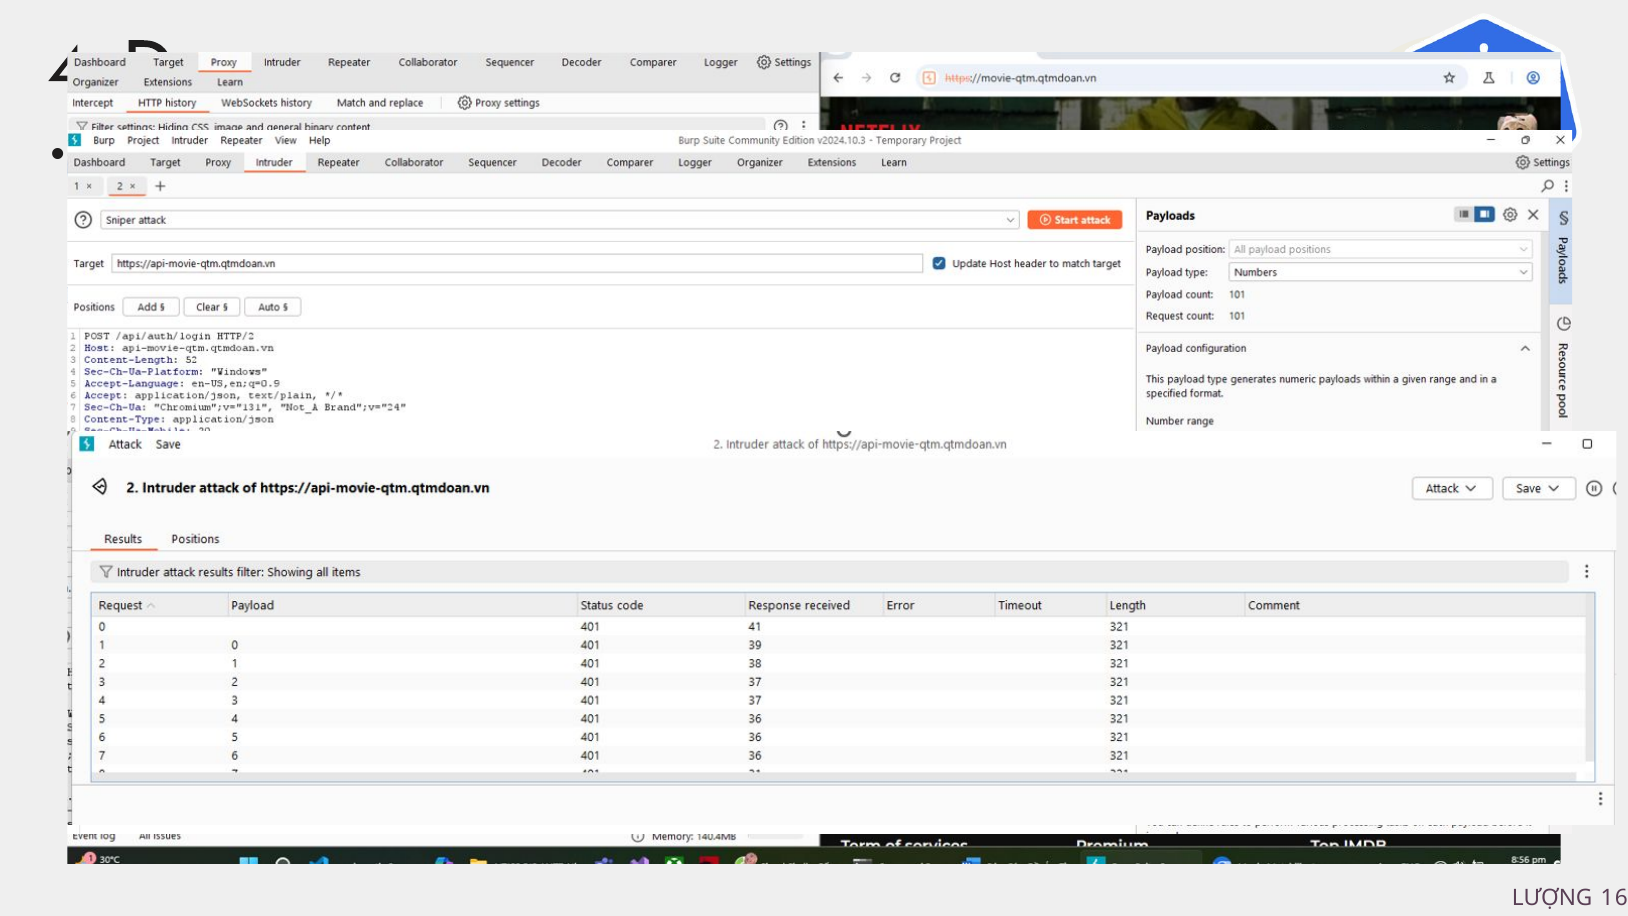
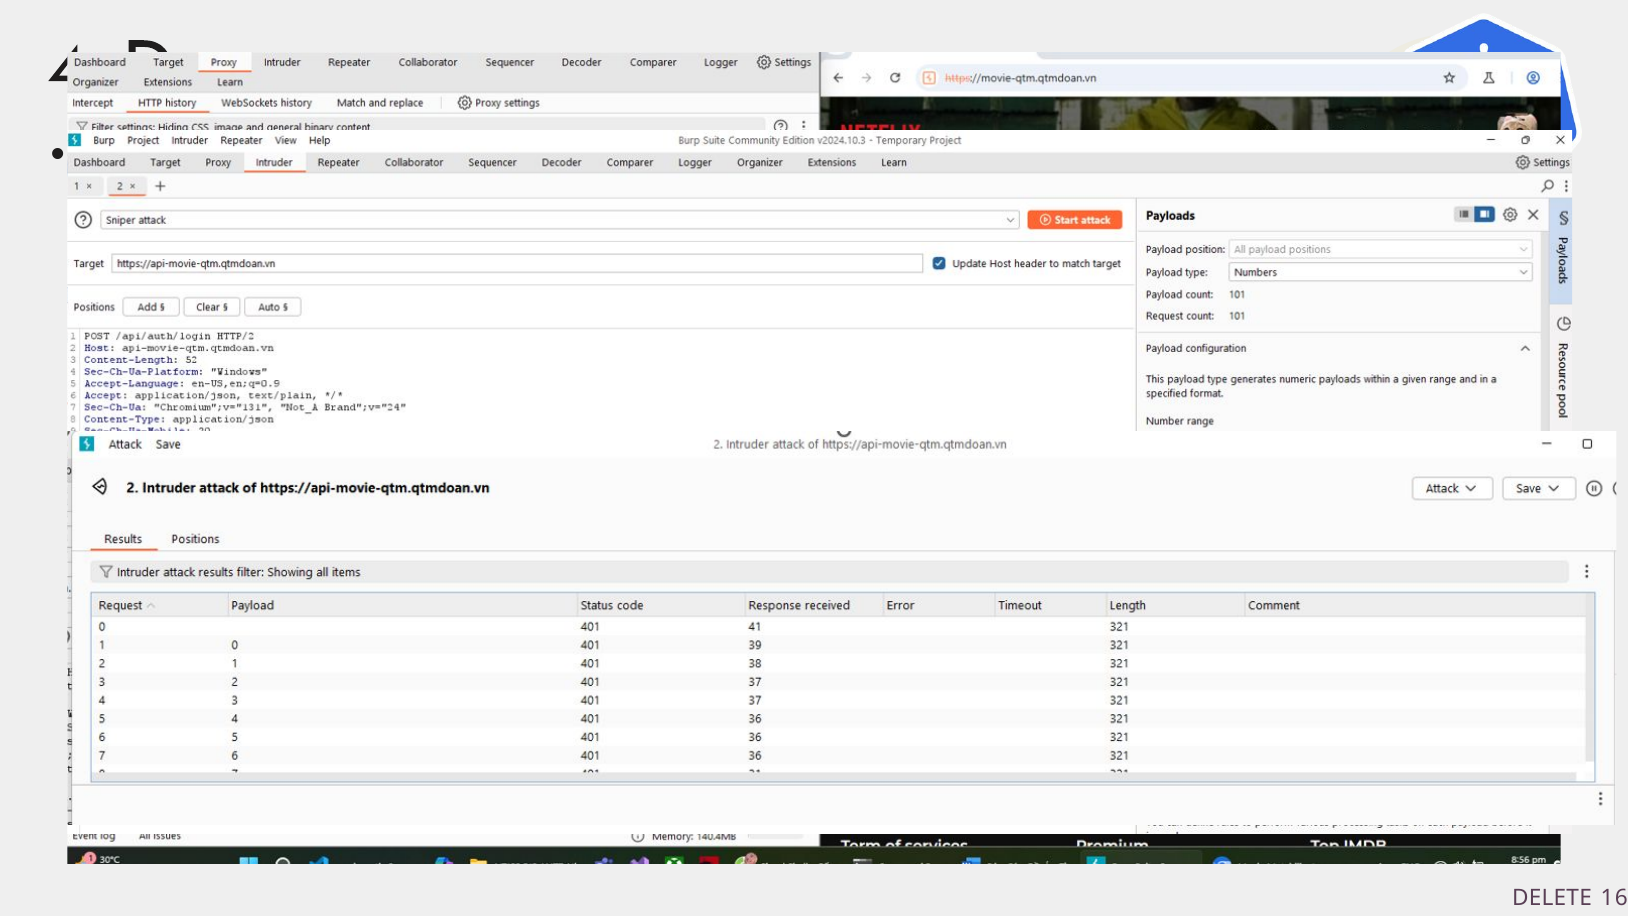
LƯỢNG: LƯỢNG -> DELETE (1552, 898)
